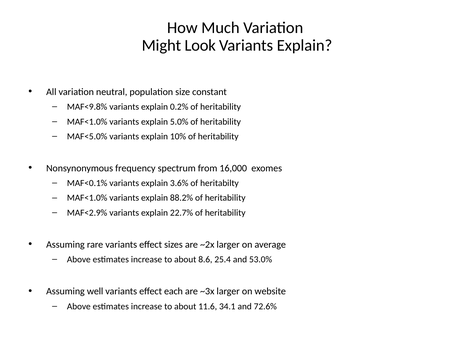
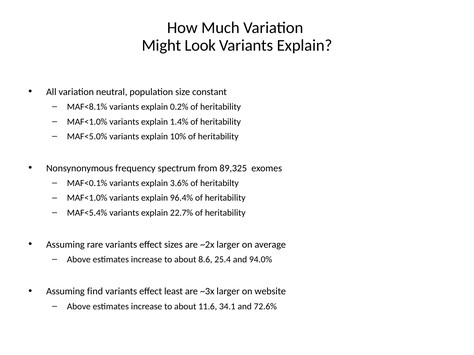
MAF<9.8%: MAF<9.8% -> MAF<8.1% (87, 107)
5.0%: 5.0% -> 1.4% (179, 122)
16,000: 16,000 -> 89,325 (233, 168)
88.2%: 88.2% -> 96.4% (182, 198)
MAF<2.9%: MAF<2.9% -> MAF<5.4% (87, 213)
53.0%: 53.0% -> 94.0% (261, 260)
well: well -> find (95, 292)
each: each -> least (174, 292)
